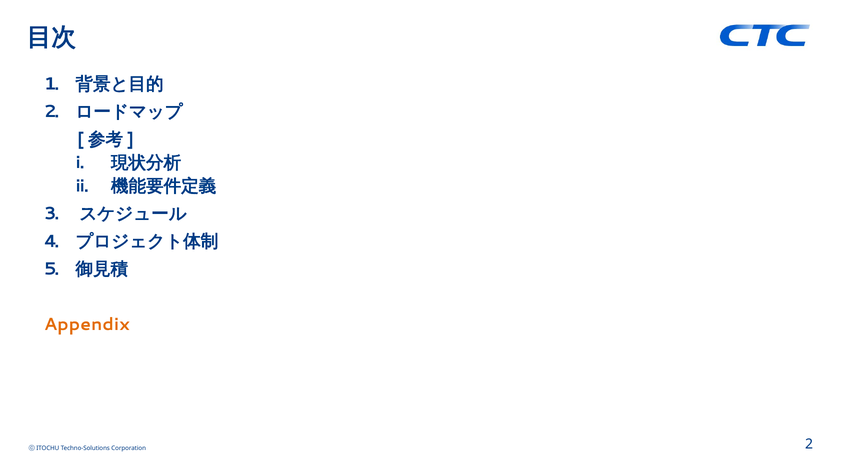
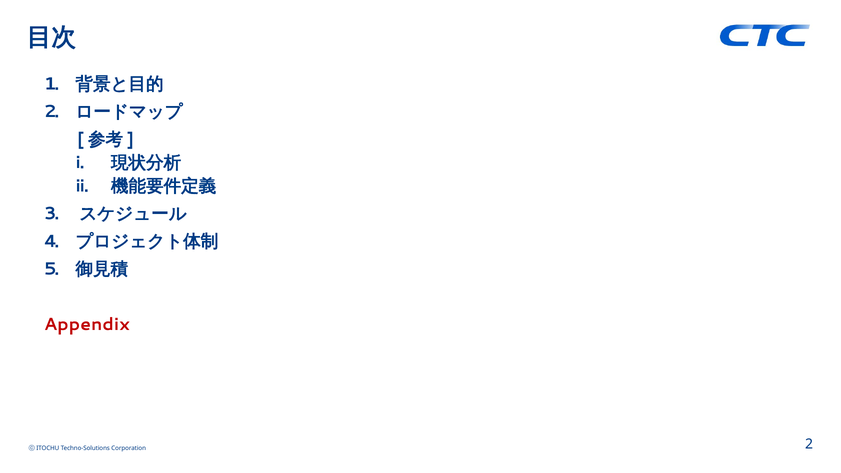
Appendix colour: orange -> red (87, 324)
